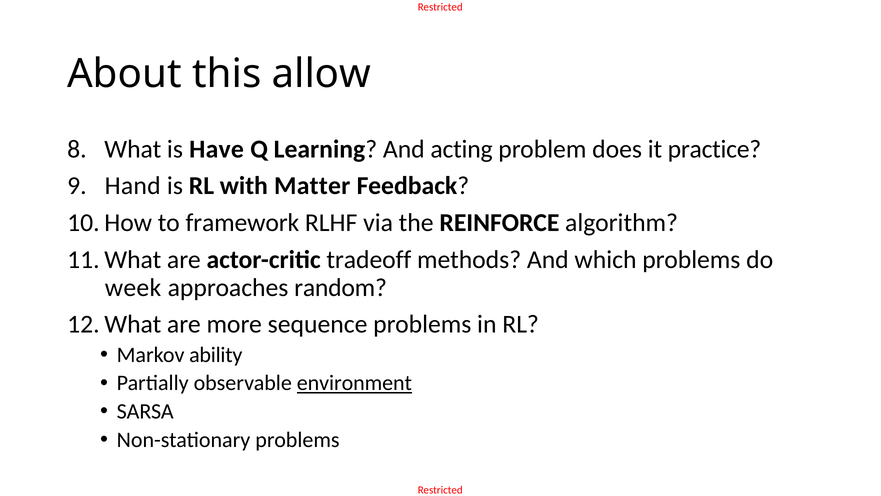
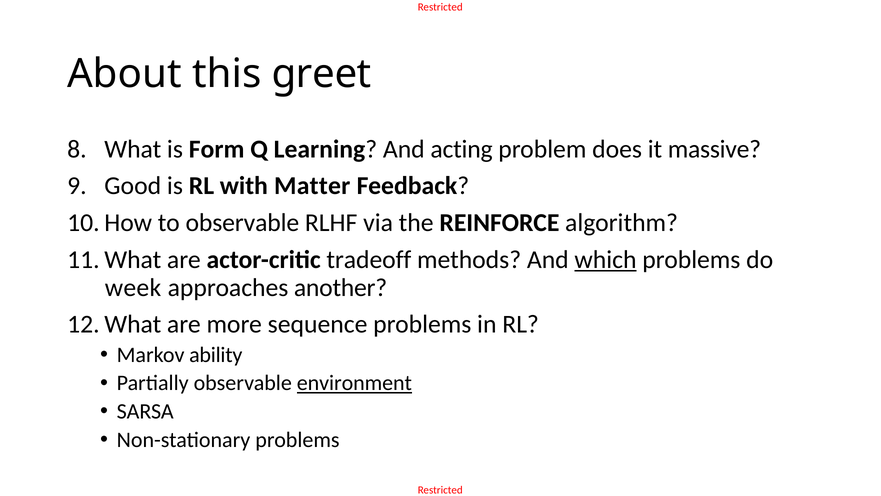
allow: allow -> greet (322, 74)
Have: Have -> Form (217, 149)
practice: practice -> massive (714, 149)
Hand: Hand -> Good (133, 186)
to framework: framework -> observable (242, 223)
which underline: none -> present (606, 260)
random: random -> another (341, 287)
